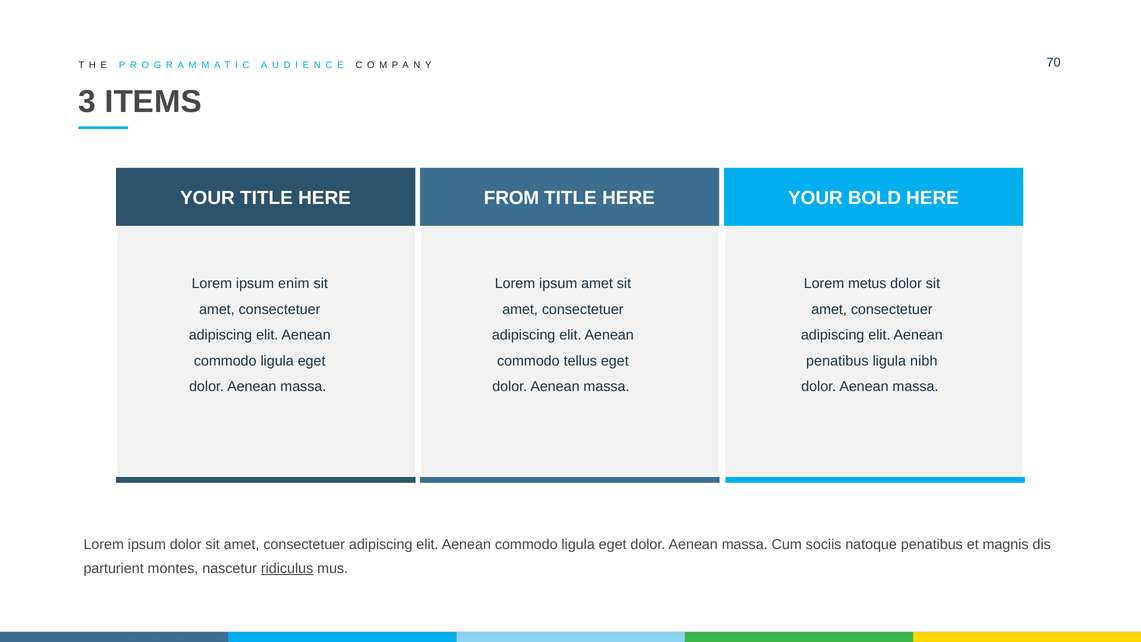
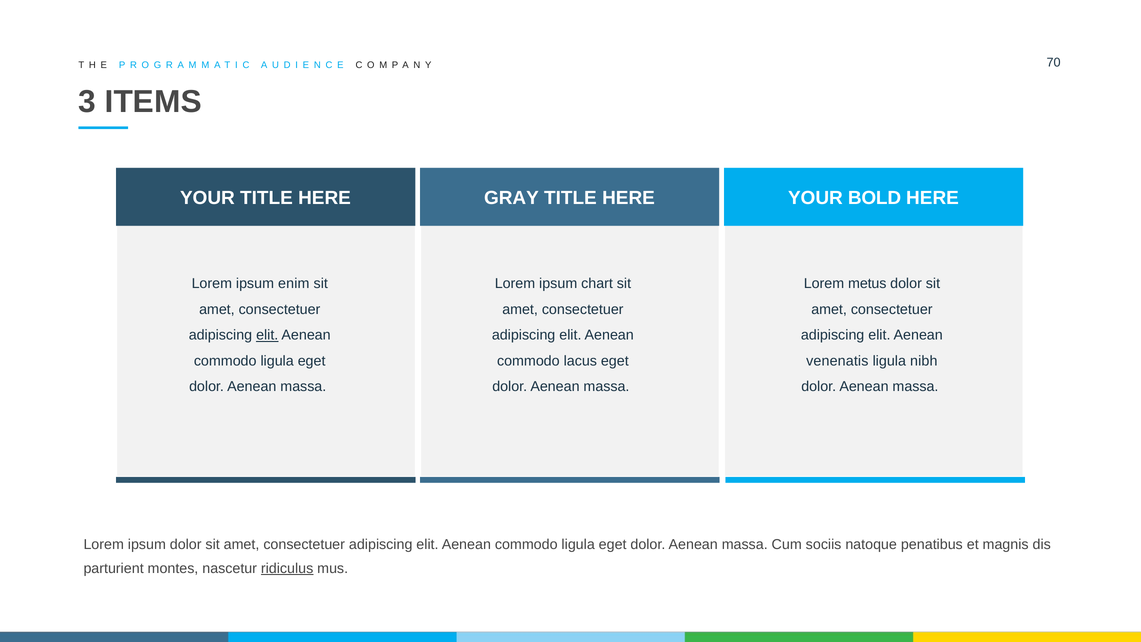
FROM: FROM -> GRAY (511, 198)
ipsum amet: amet -> chart (597, 284)
elit underline: none -> present (267, 335)
tellus: tellus -> lacus (580, 361)
penatibus: penatibus -> venenatis (837, 361)
